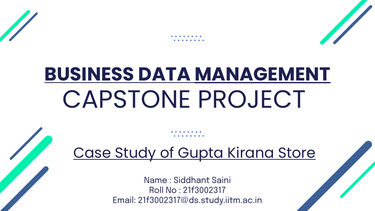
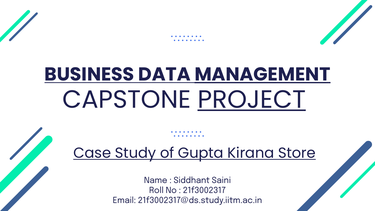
PROJECT underline: none -> present (252, 99)
